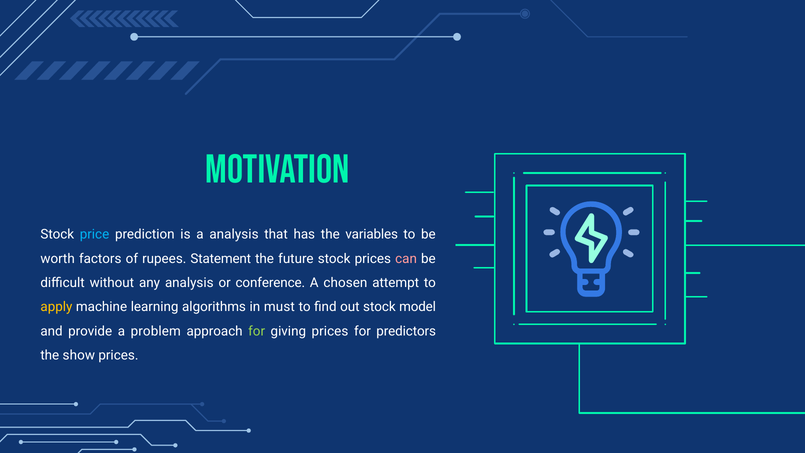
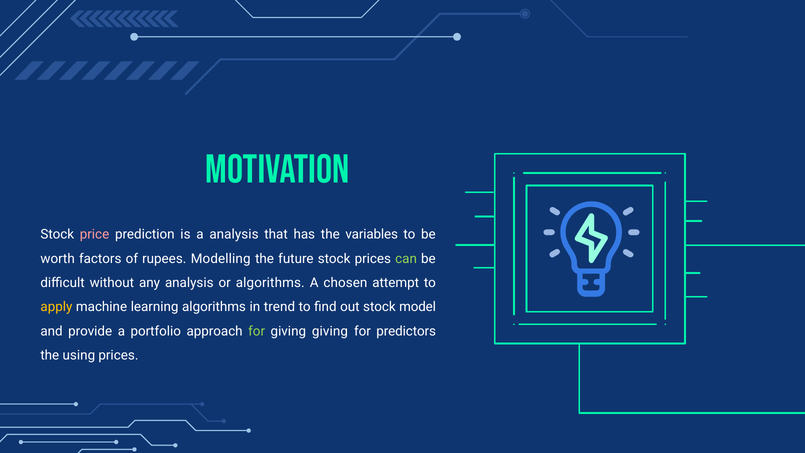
price colour: light blue -> pink (95, 234)
Statement: Statement -> Modelling (221, 259)
can colour: pink -> light green (406, 259)
or conference: conference -> algorithms (270, 283)
must: must -> trend (279, 307)
problem: problem -> portfolio (156, 331)
giving prices: prices -> giving (330, 331)
show: show -> using (79, 355)
